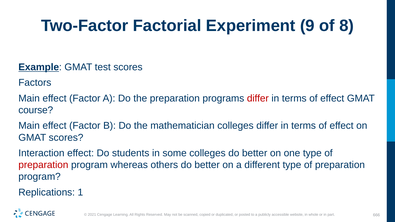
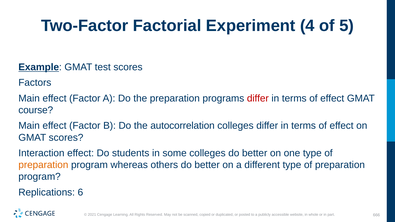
9: 9 -> 4 (307, 26)
8: 8 -> 5 (347, 26)
mathematician: mathematician -> autocorrelation (183, 126)
preparation colour: red -> orange (43, 165)
1: 1 -> 6 (80, 192)
